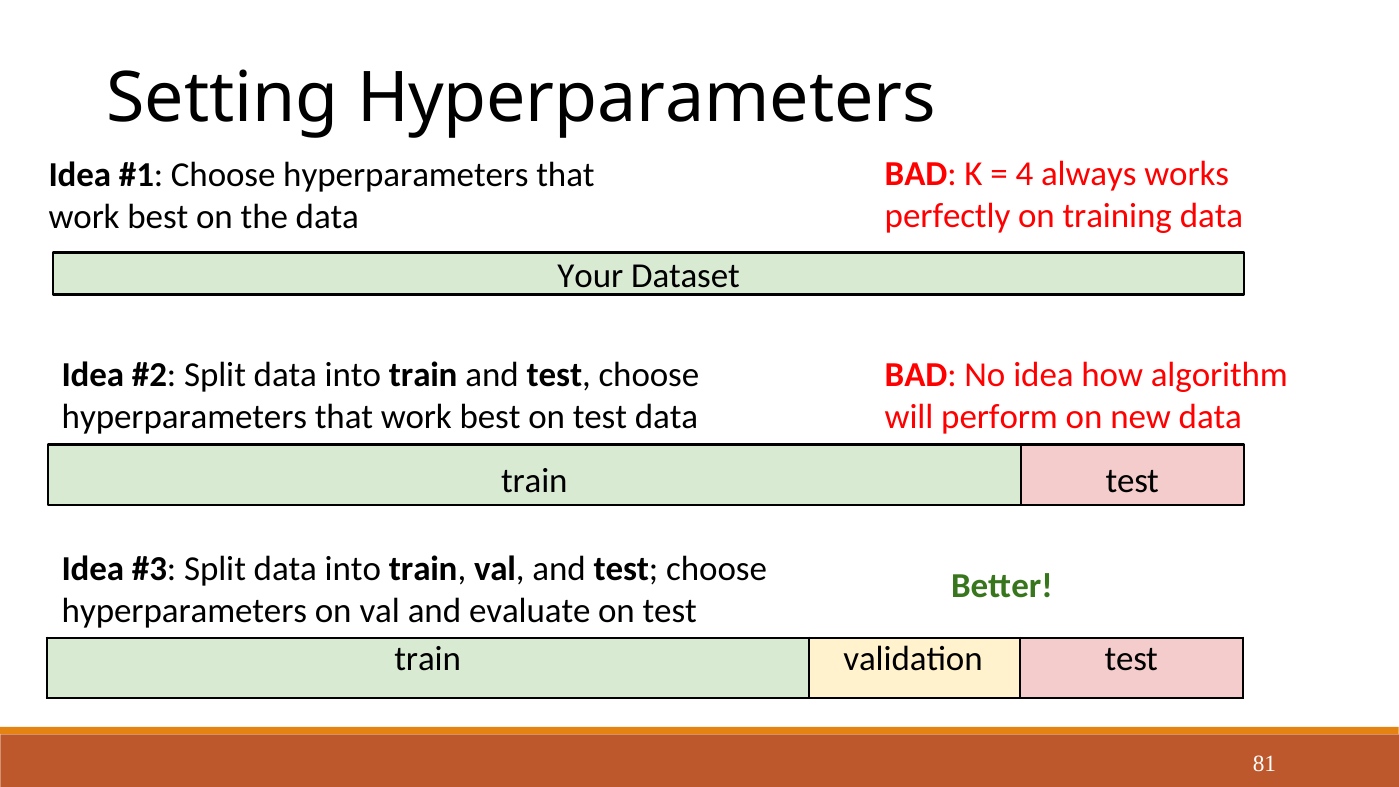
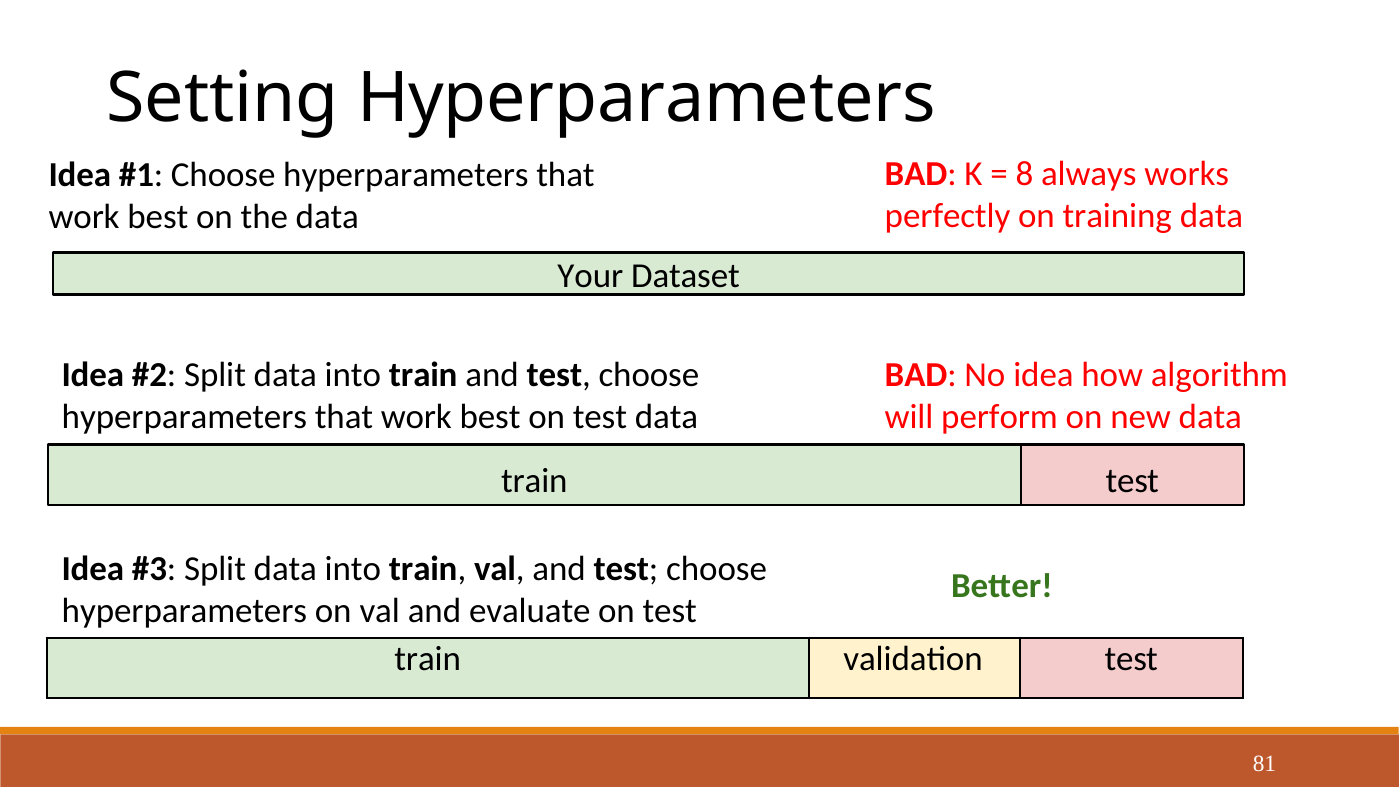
4: 4 -> 8 (1024, 174)
